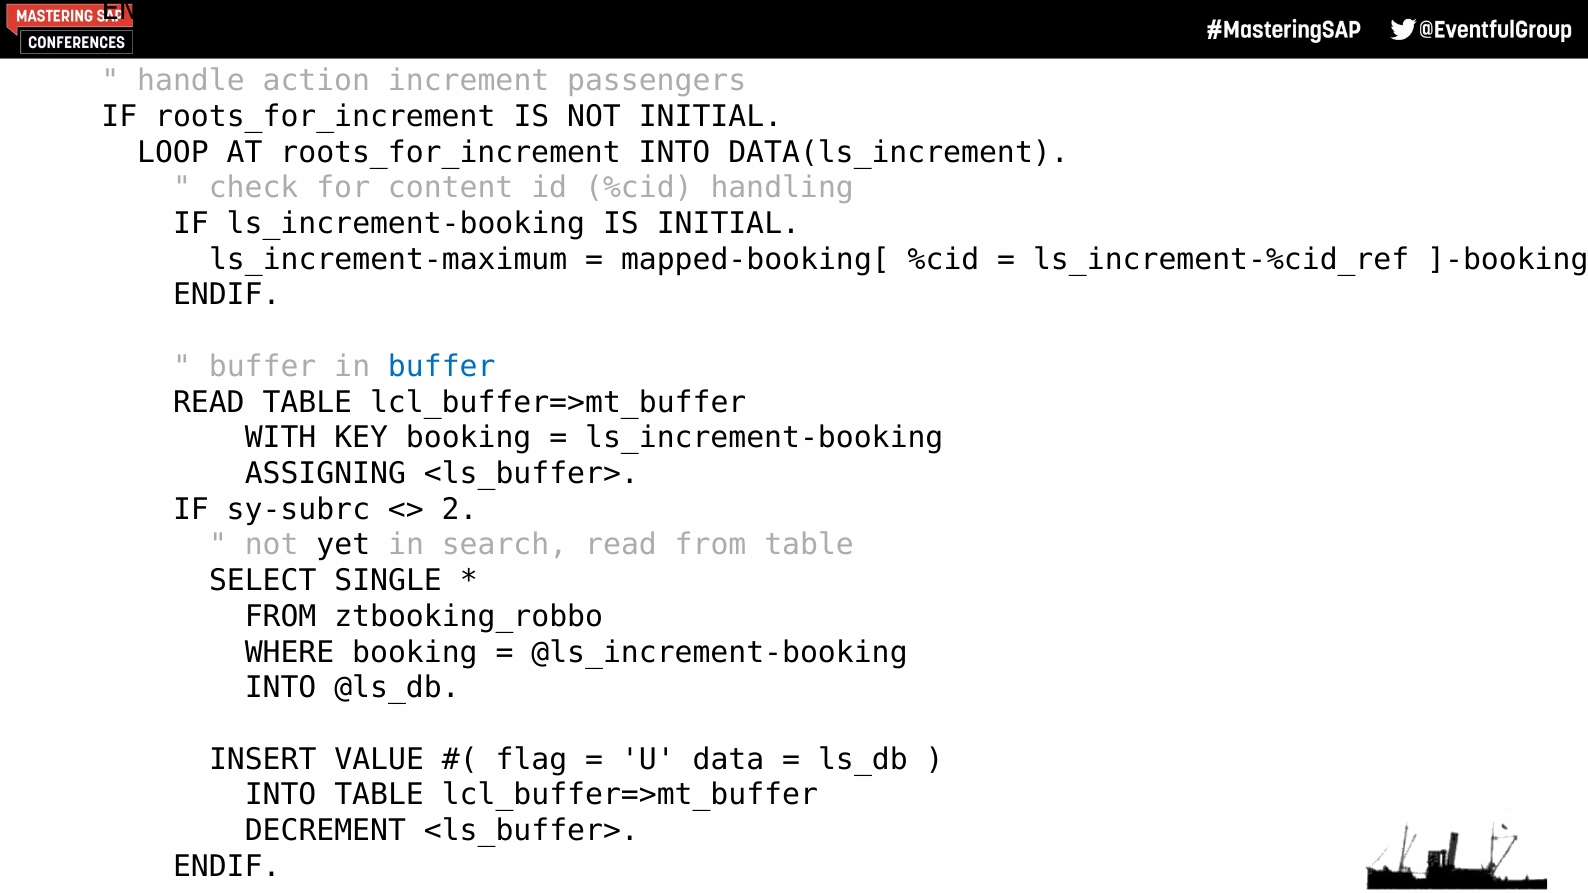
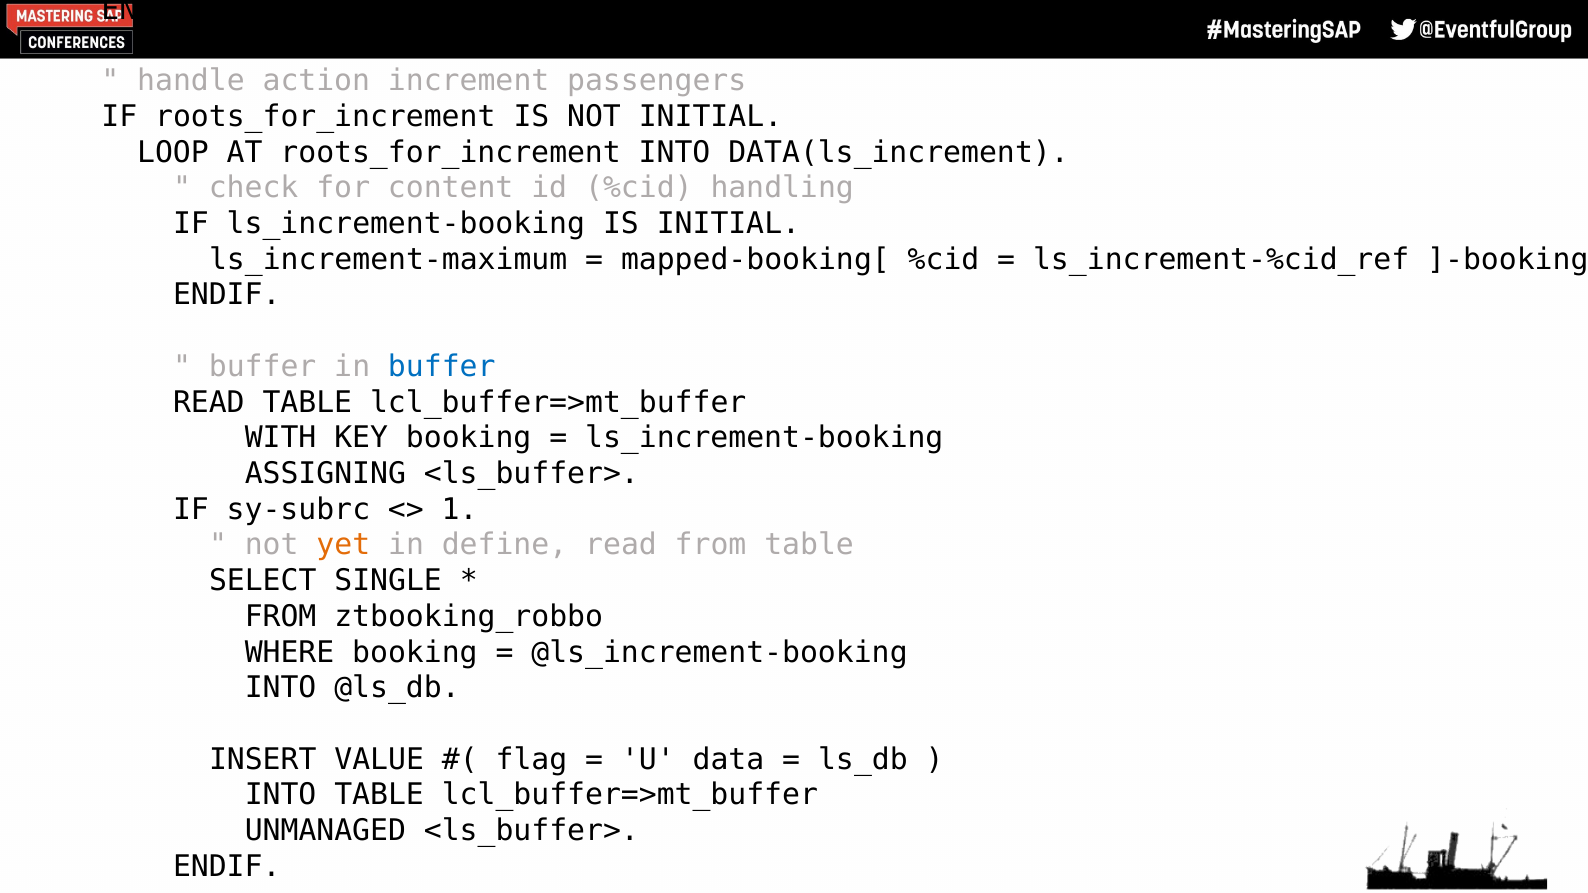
2: 2 -> 1 (460, 510)
yet colour: black -> orange (343, 545)
in search: search -> define (505, 545)
DECREMENT: DECREMENT -> UNMANAGED (325, 831)
